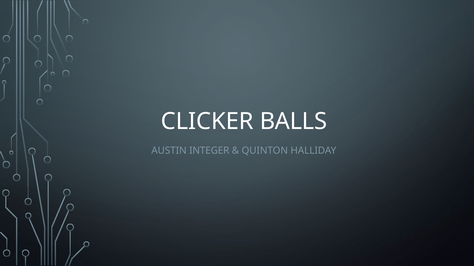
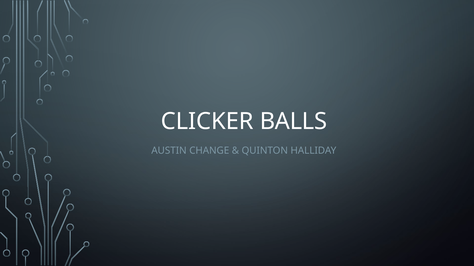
INTEGER: INTEGER -> CHANGE (209, 151)
